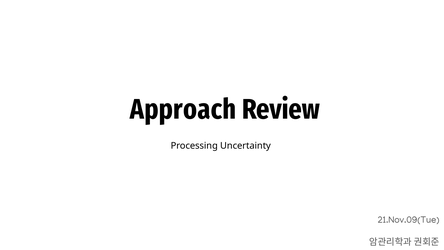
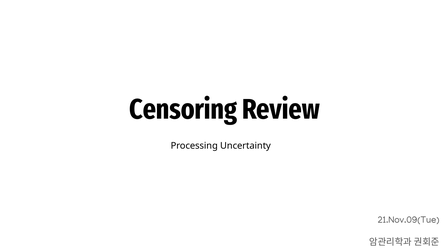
Approach: Approach -> Censoring (183, 109)
